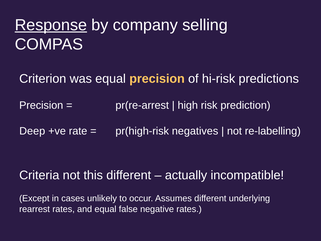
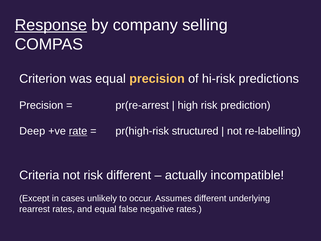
rate underline: none -> present (78, 131)
negatives: negatives -> structured (195, 131)
not this: this -> risk (93, 175)
